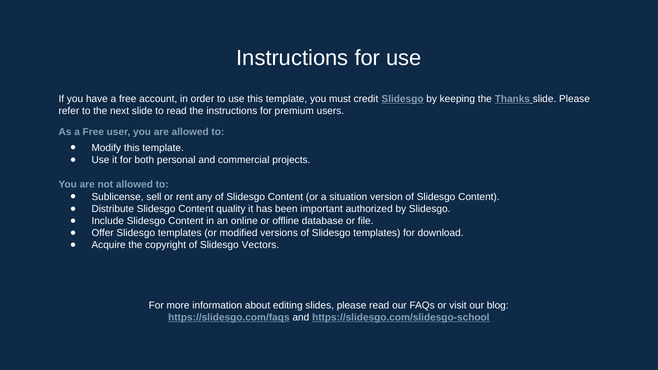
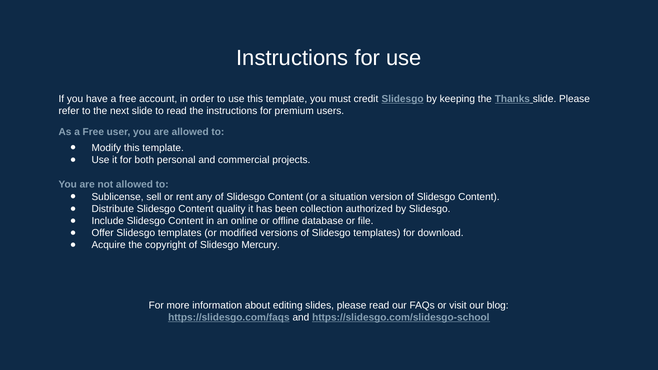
important: important -> collection (322, 209)
Vectors: Vectors -> Mercury (261, 245)
